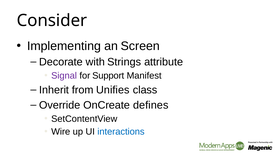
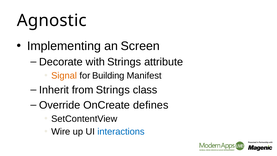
Consider: Consider -> Agnostic (52, 20)
Signal colour: purple -> orange (64, 76)
Support: Support -> Building (108, 76)
from Unifies: Unifies -> Strings (113, 90)
